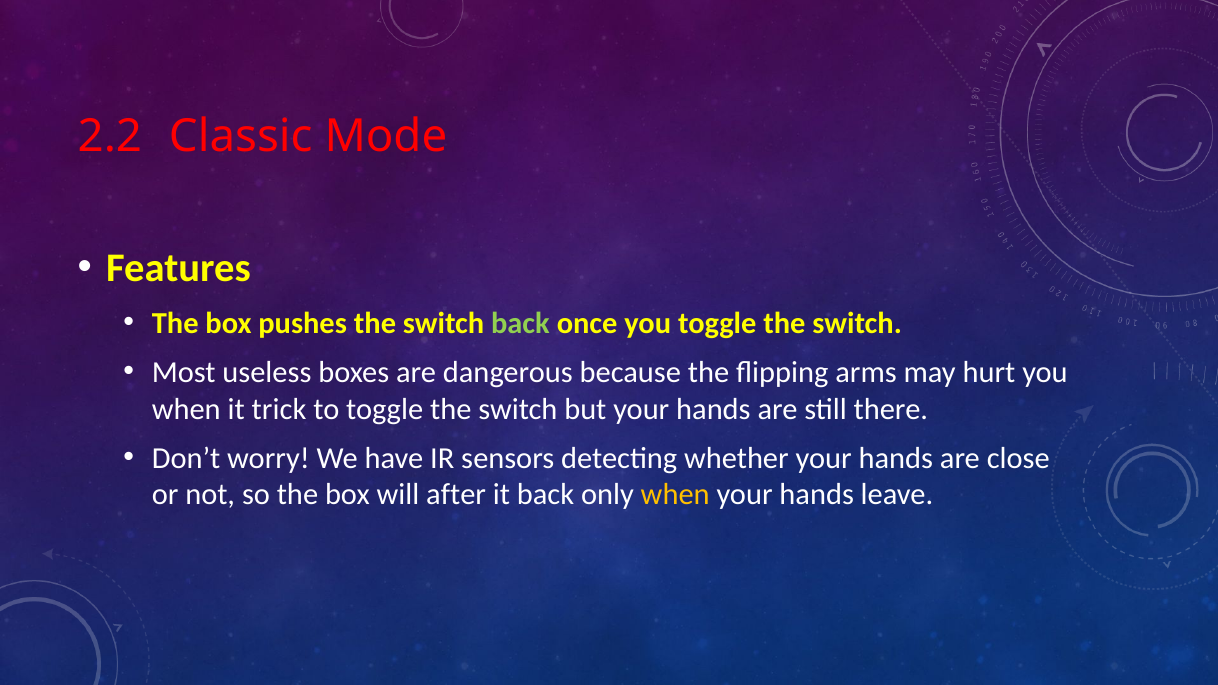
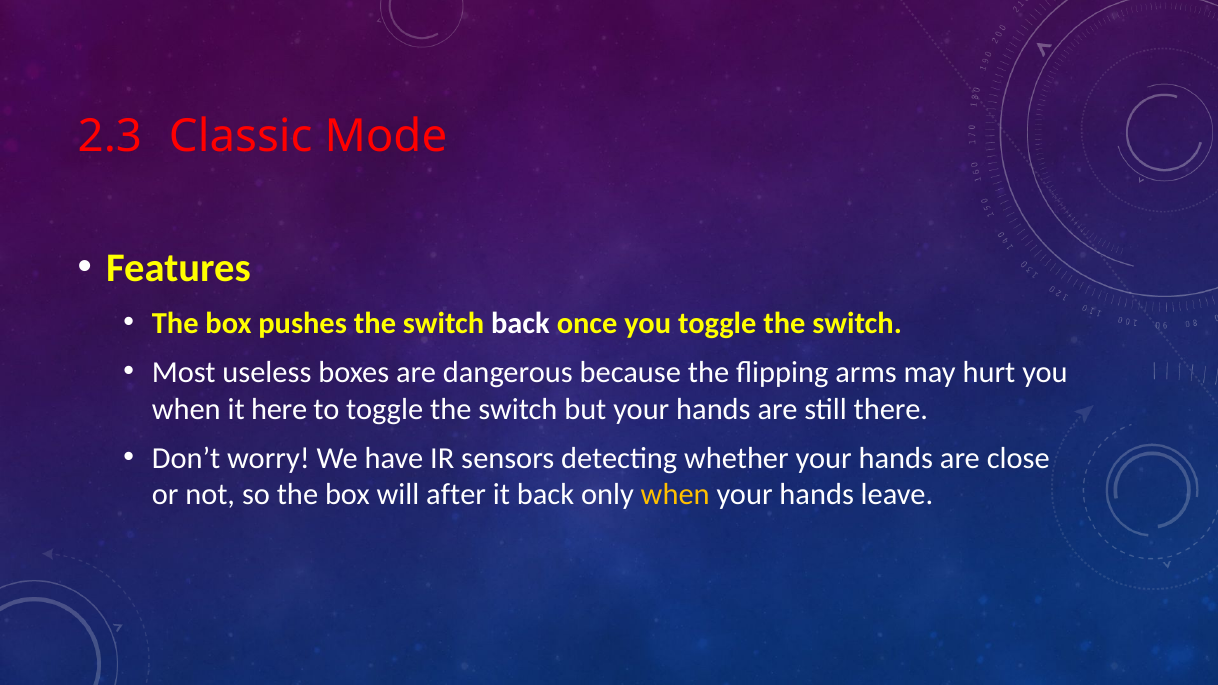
2.2: 2.2 -> 2.3 (110, 137)
back colour: light green -> white (520, 323)
trick: trick -> here (279, 409)
